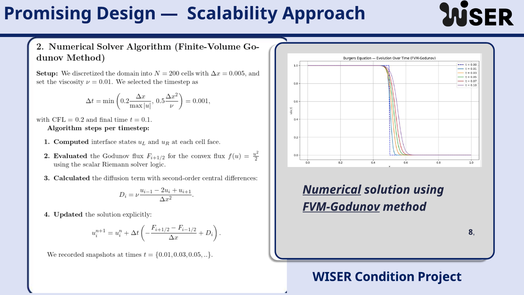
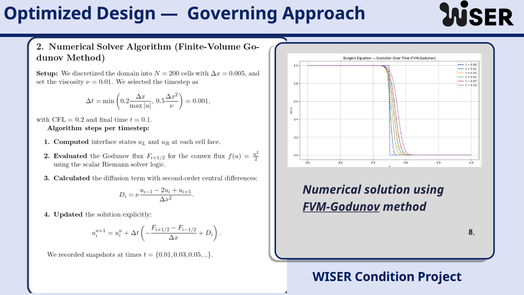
Promising: Promising -> Optimized (48, 14)
Scalability: Scalability -> Governing (232, 14)
Numerical underline: present -> none (332, 190)
